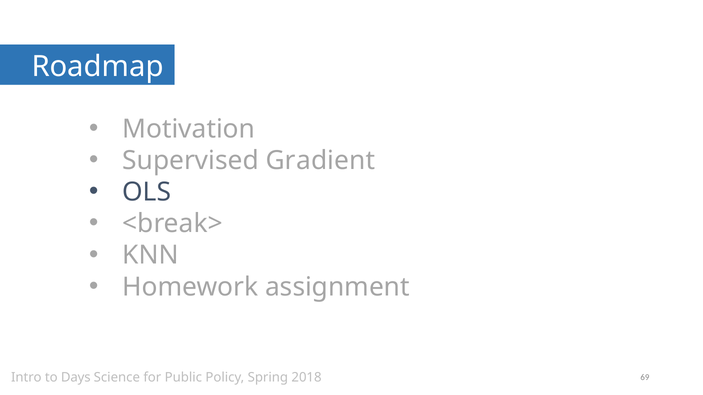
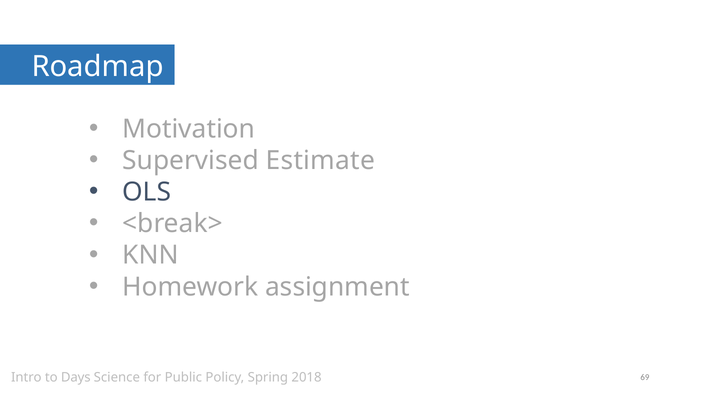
Gradient: Gradient -> Estimate (320, 161)
